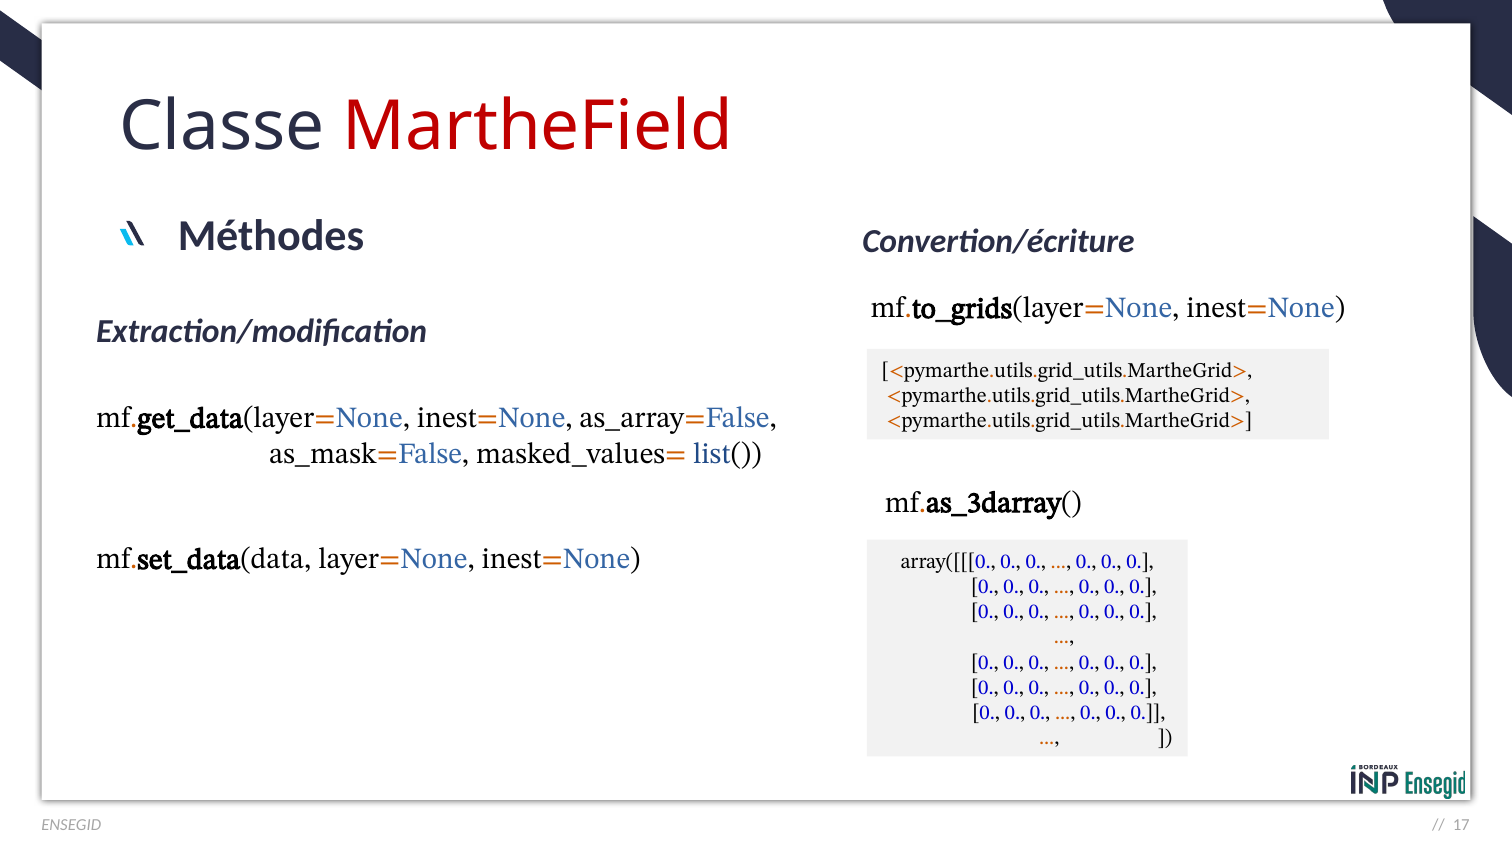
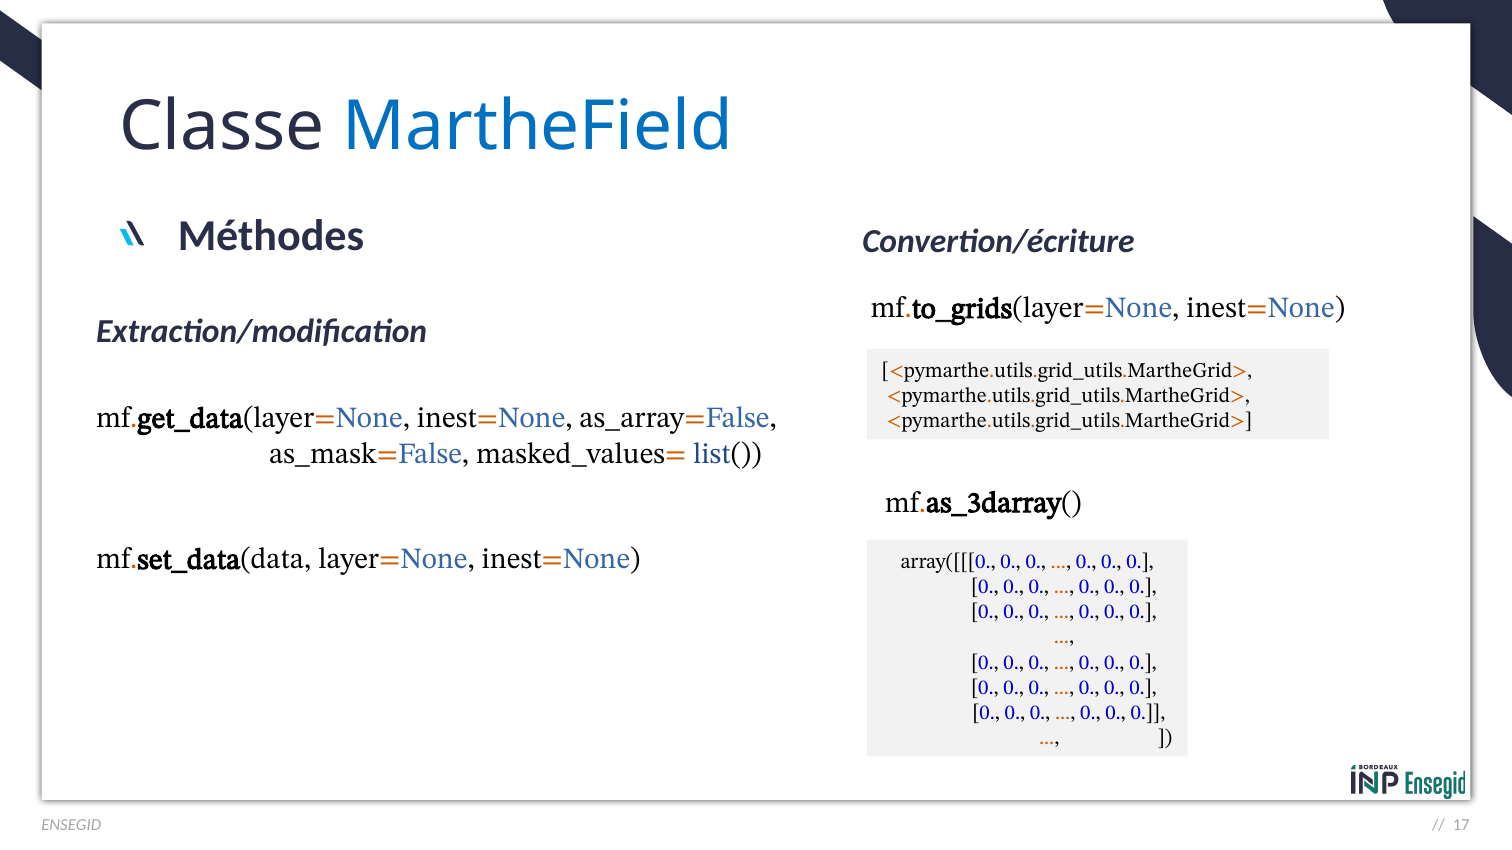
MartheField colour: red -> blue (538, 127)
